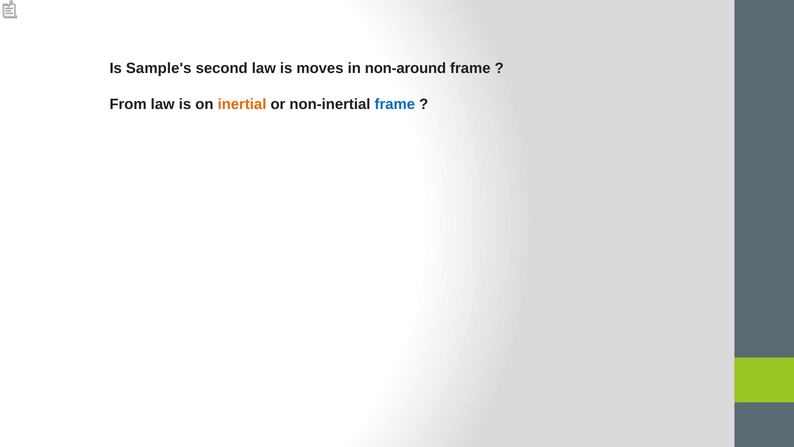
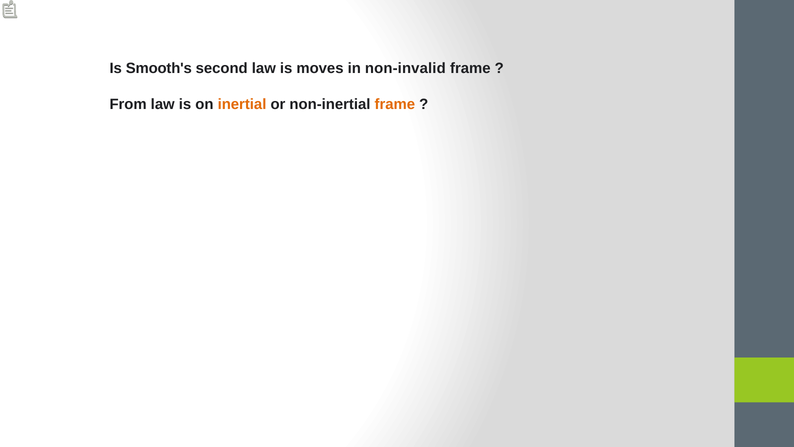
Sample's: Sample's -> Smooth's (159, 68)
non-around: non-around -> non-invalid (405, 68)
frame colour: blue -> orange (395, 104)
